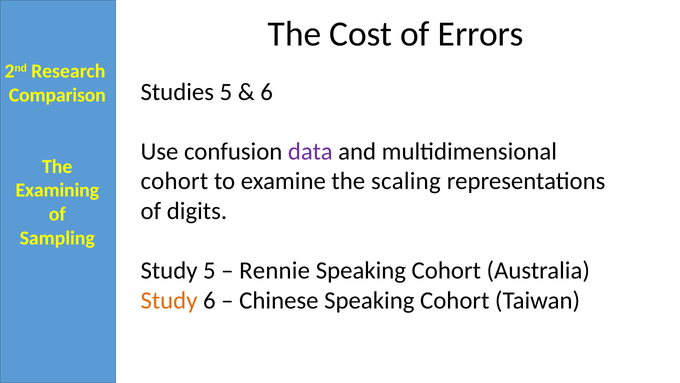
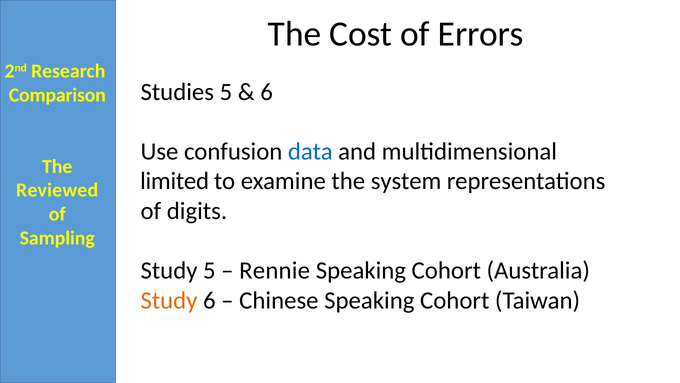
data colour: purple -> blue (310, 151)
cohort: cohort -> limited (175, 181)
scaling: scaling -> system (406, 181)
Examining: Examining -> Reviewed (57, 190)
